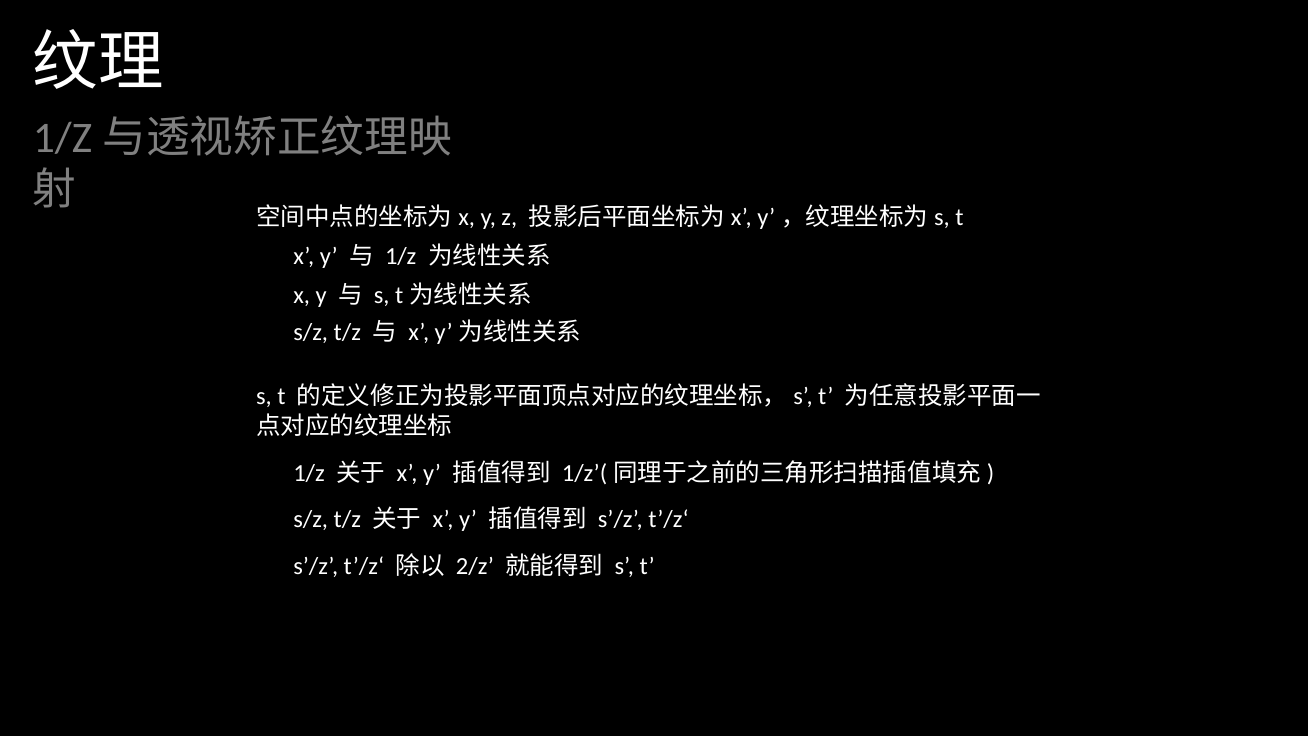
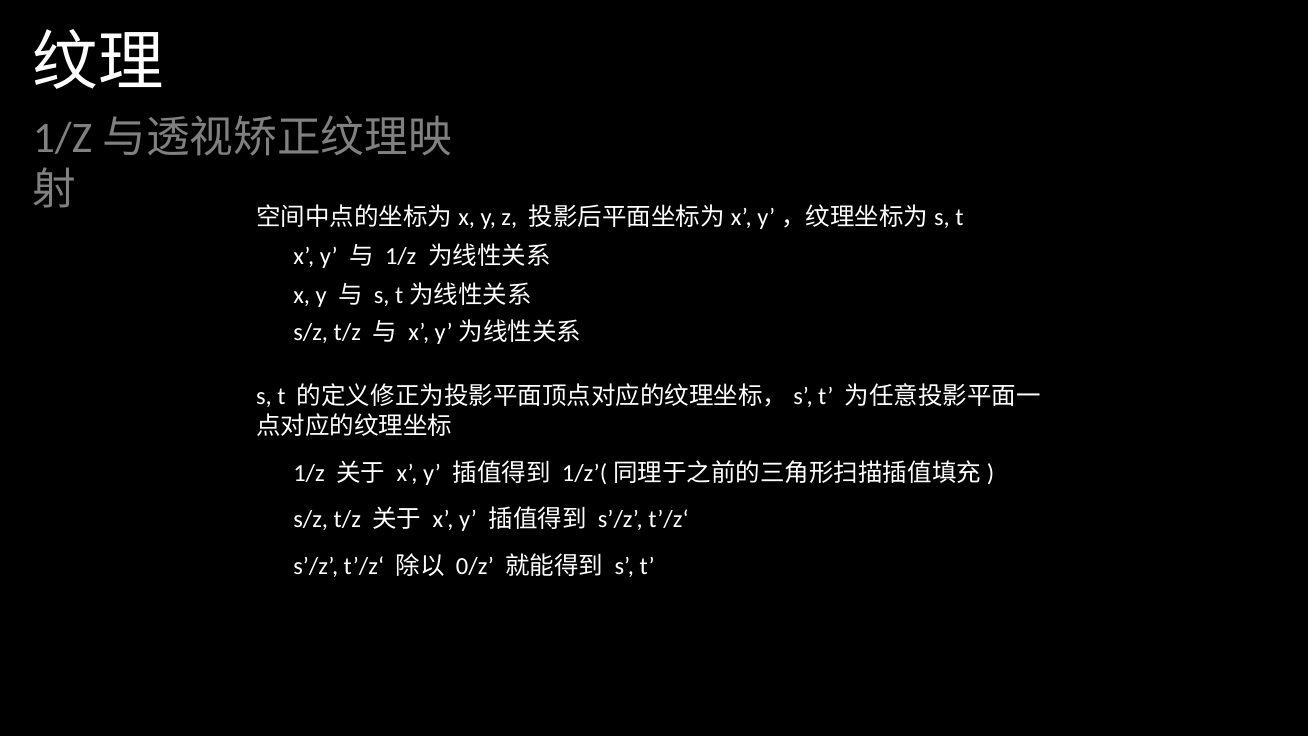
2/z: 2/z -> 0/z (475, 566)
